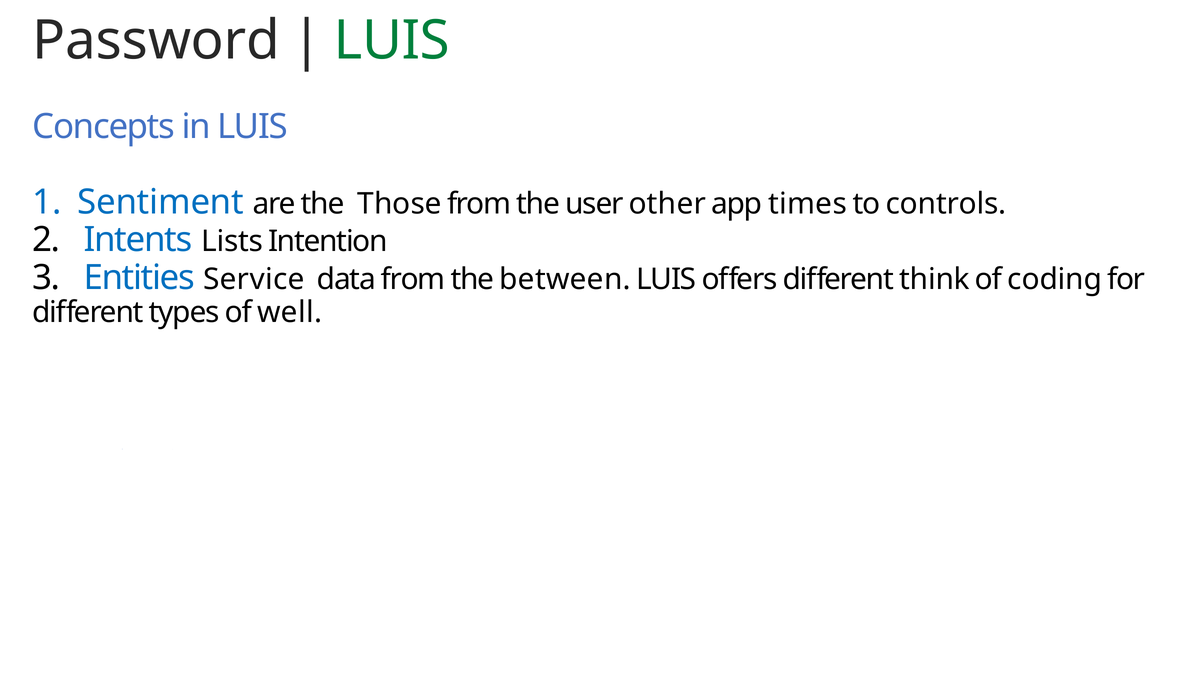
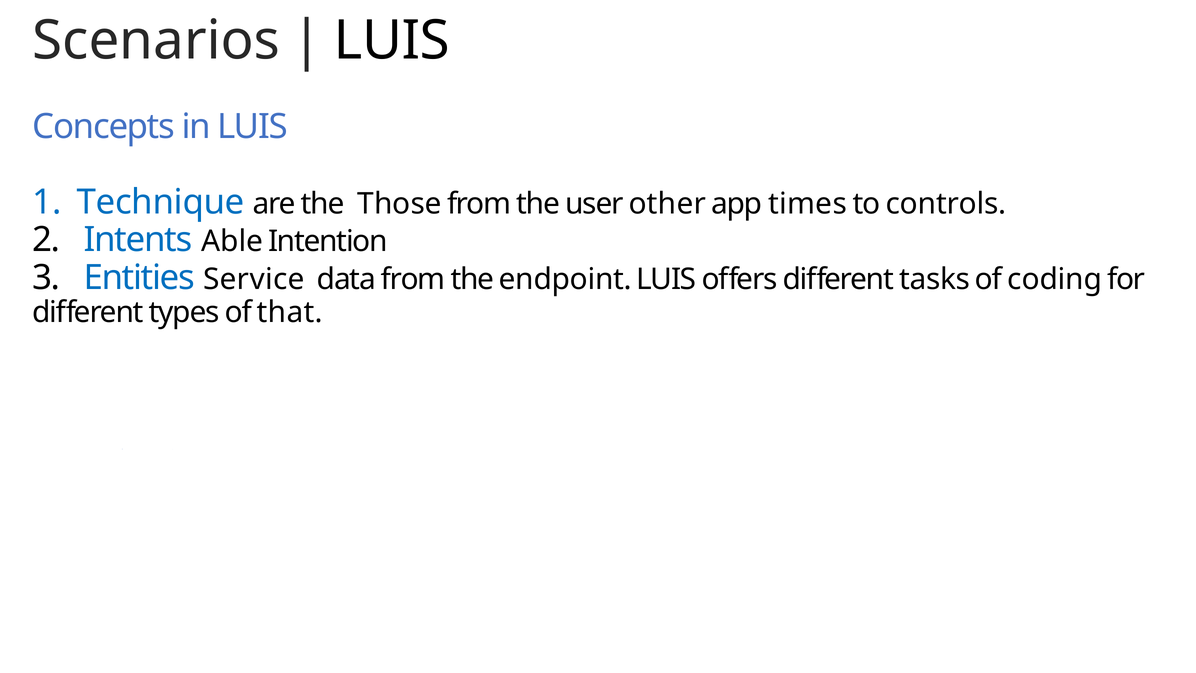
Password: Password -> Scenarios (156, 41)
LUIS colour: green -> black (392, 41)
Sentiment: Sentiment -> Technique (161, 202)
Lists: Lists -> Able (232, 241)
between: between -> endpoint (565, 279)
think: think -> tasks (935, 279)
well: well -> that (290, 312)
